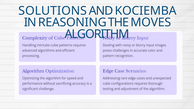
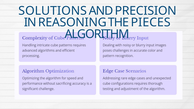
KOCIEMBA: KOCIEMBA -> PRECISION (146, 11)
MOVES: MOVES -> PIECES (151, 22)
